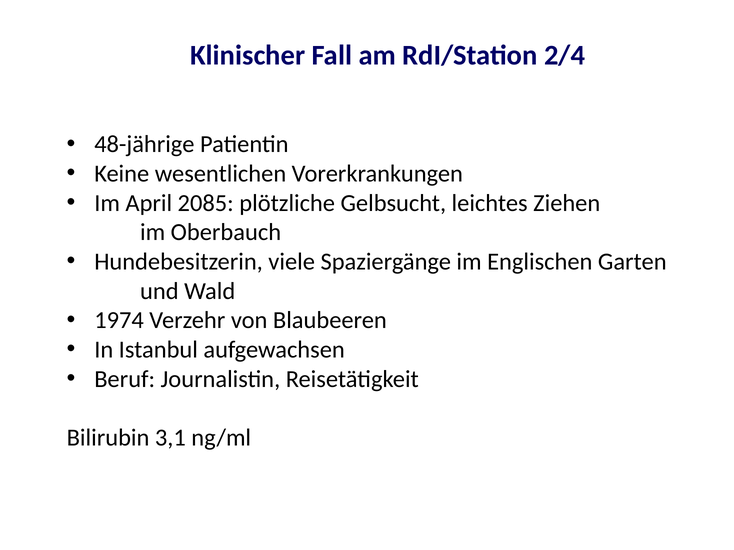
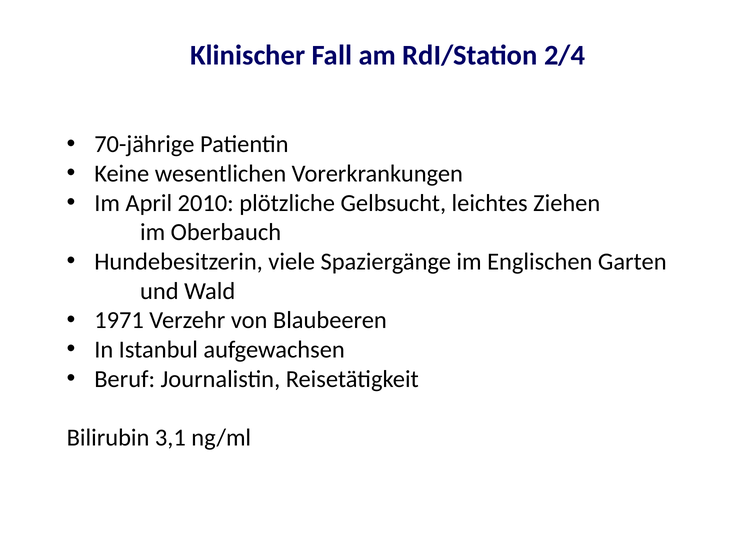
48-jährige: 48-jährige -> 70-jährige (144, 144)
2085: 2085 -> 2010 (206, 203)
1974: 1974 -> 1971 (119, 321)
